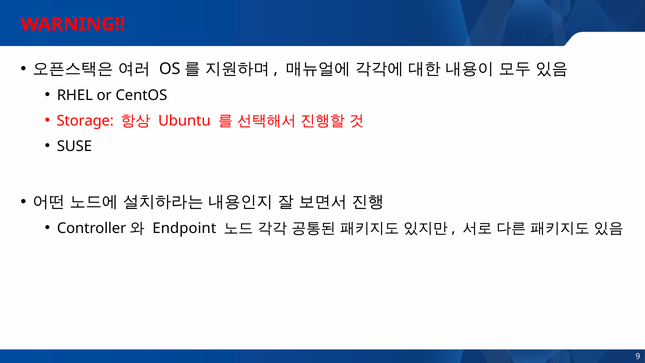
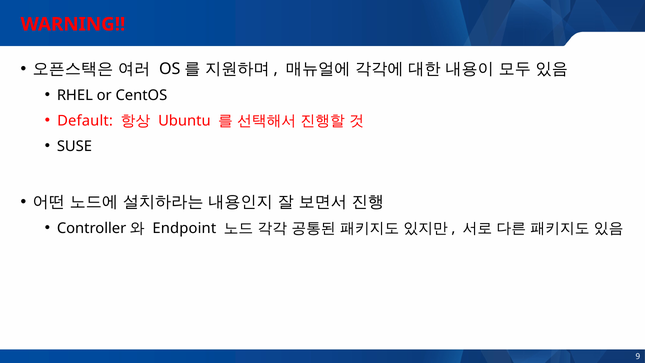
Storage: Storage -> Default (85, 121)
